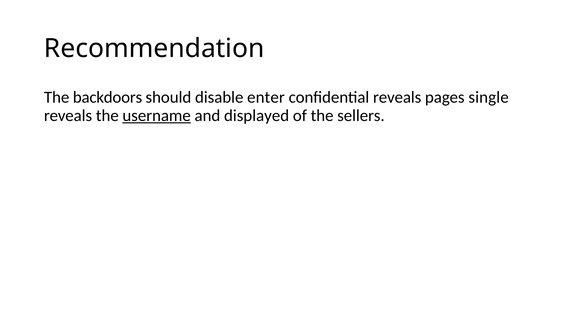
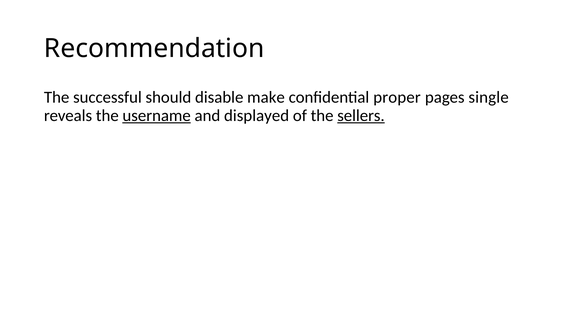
backdoors: backdoors -> successful (107, 98)
enter: enter -> make (266, 98)
confidential reveals: reveals -> proper (397, 98)
sellers underline: none -> present (361, 116)
